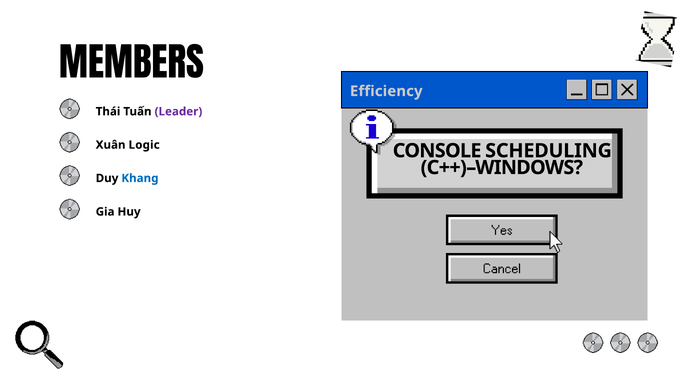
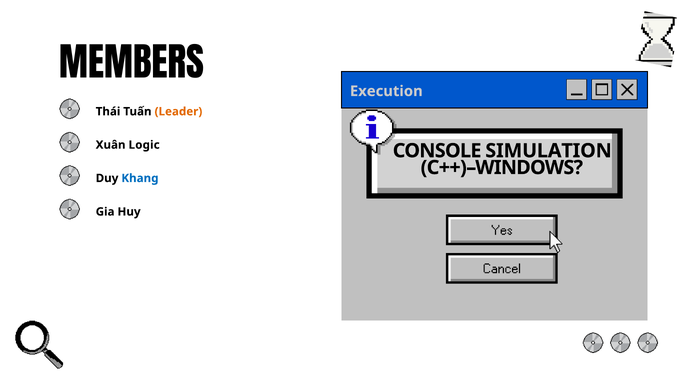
Efficiency: Efficiency -> Execution (386, 91)
Leader colour: purple -> orange (178, 112)
SCHEDULING: SCHEDULING -> SIMULATION (549, 151)
